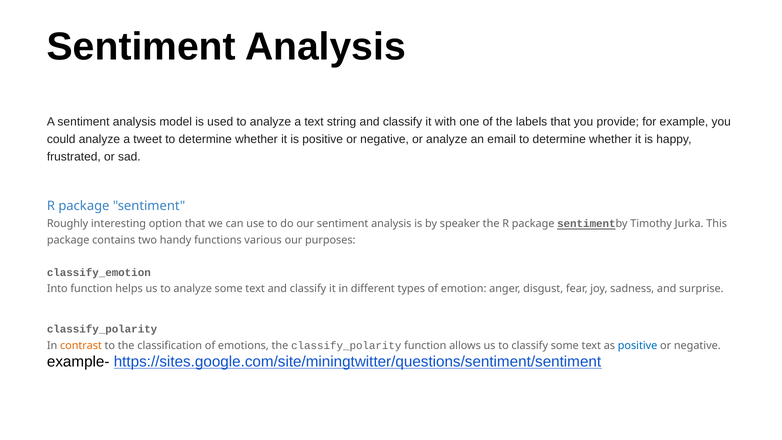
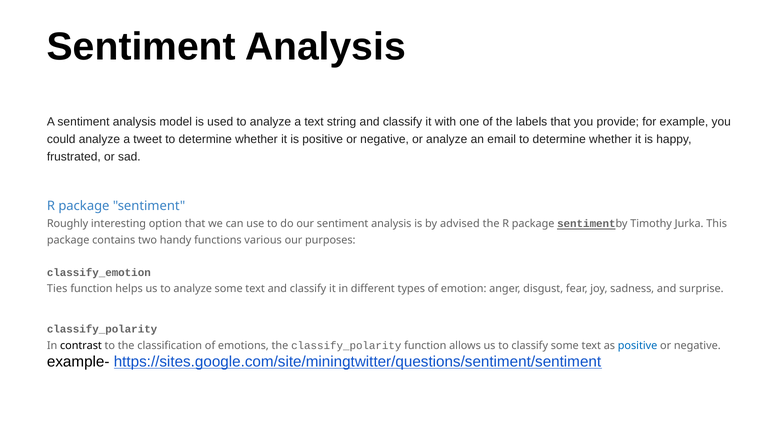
speaker: speaker -> advised (460, 224)
Into: Into -> Ties (57, 289)
contrast colour: orange -> black (81, 345)
